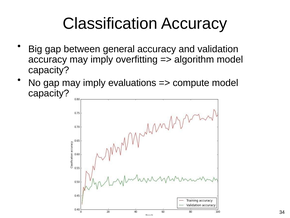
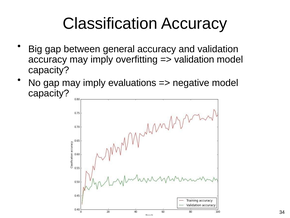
algorithm: algorithm -> validation (194, 59)
compute: compute -> negative (191, 83)
